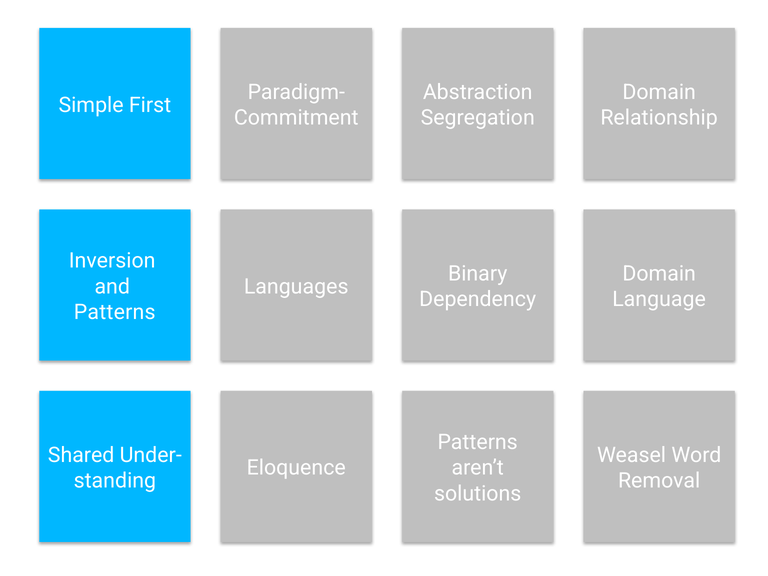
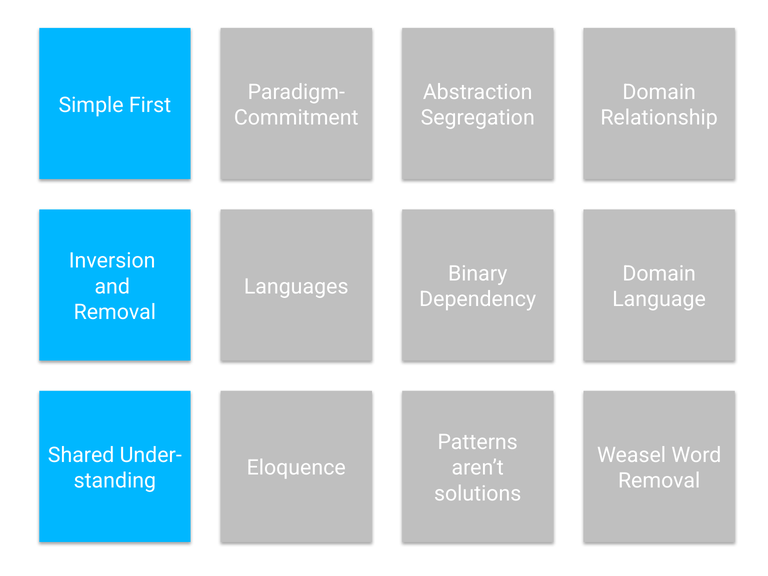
Patterns: Patterns -> Removal (115, 312)
